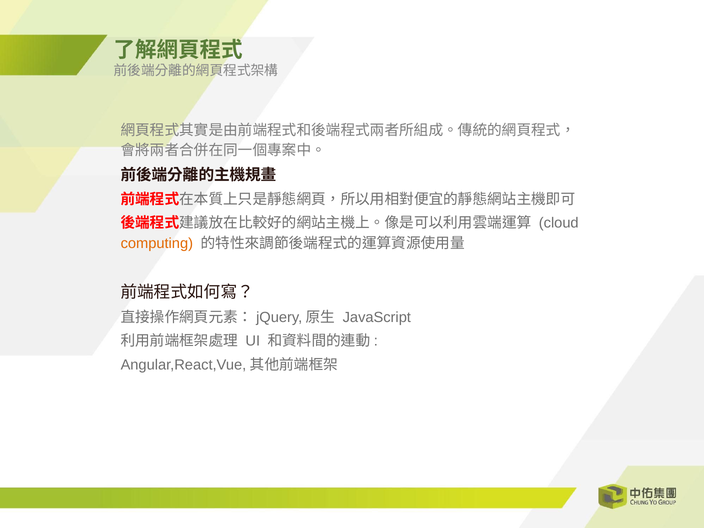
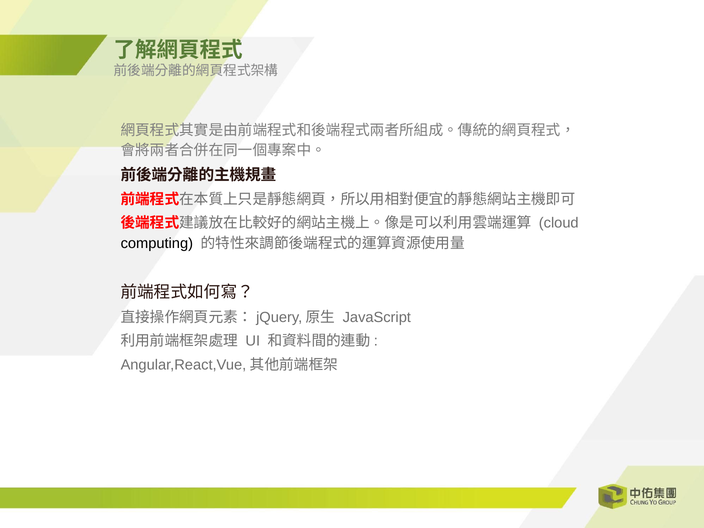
computing colour: orange -> black (157, 243)
